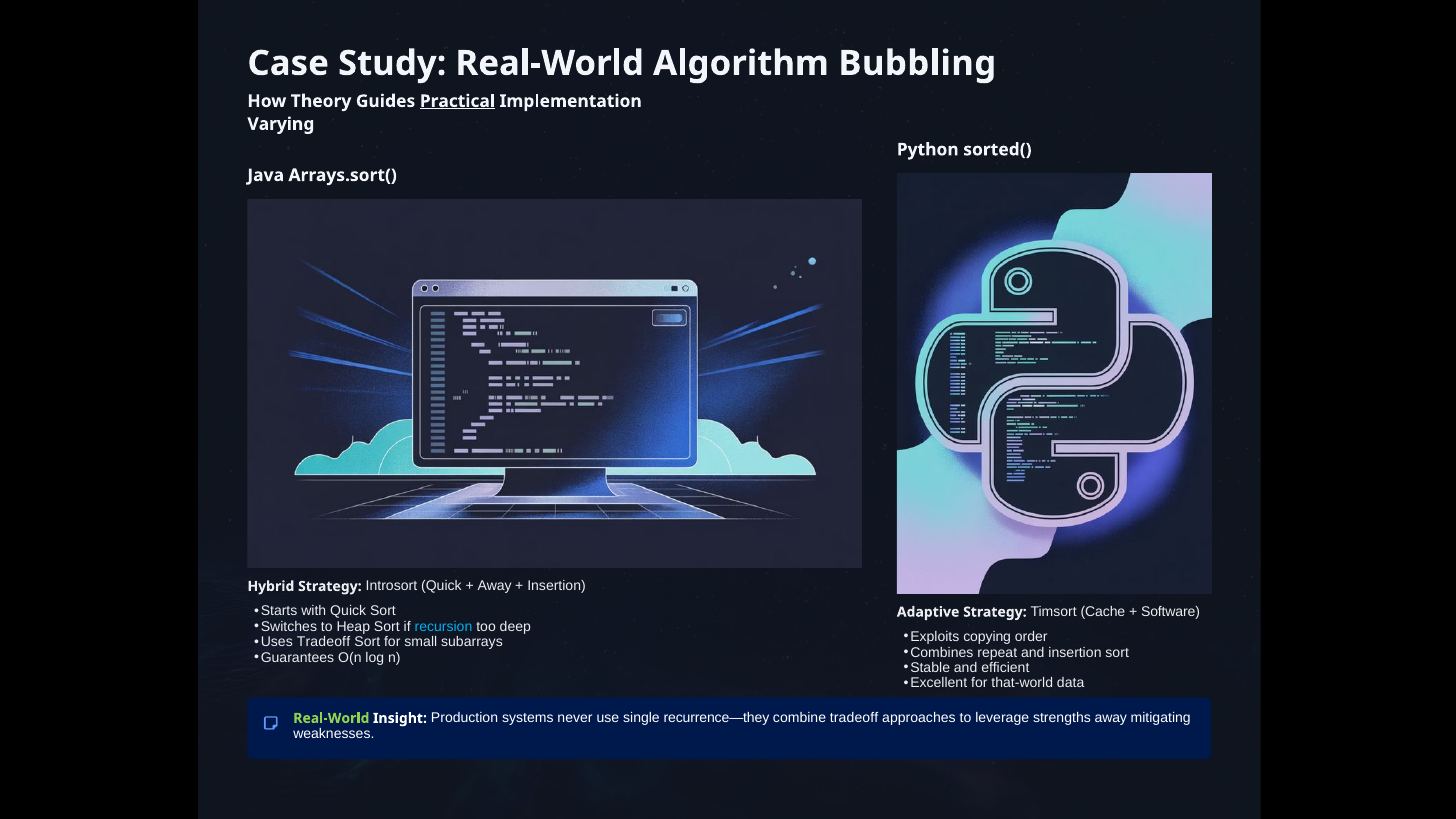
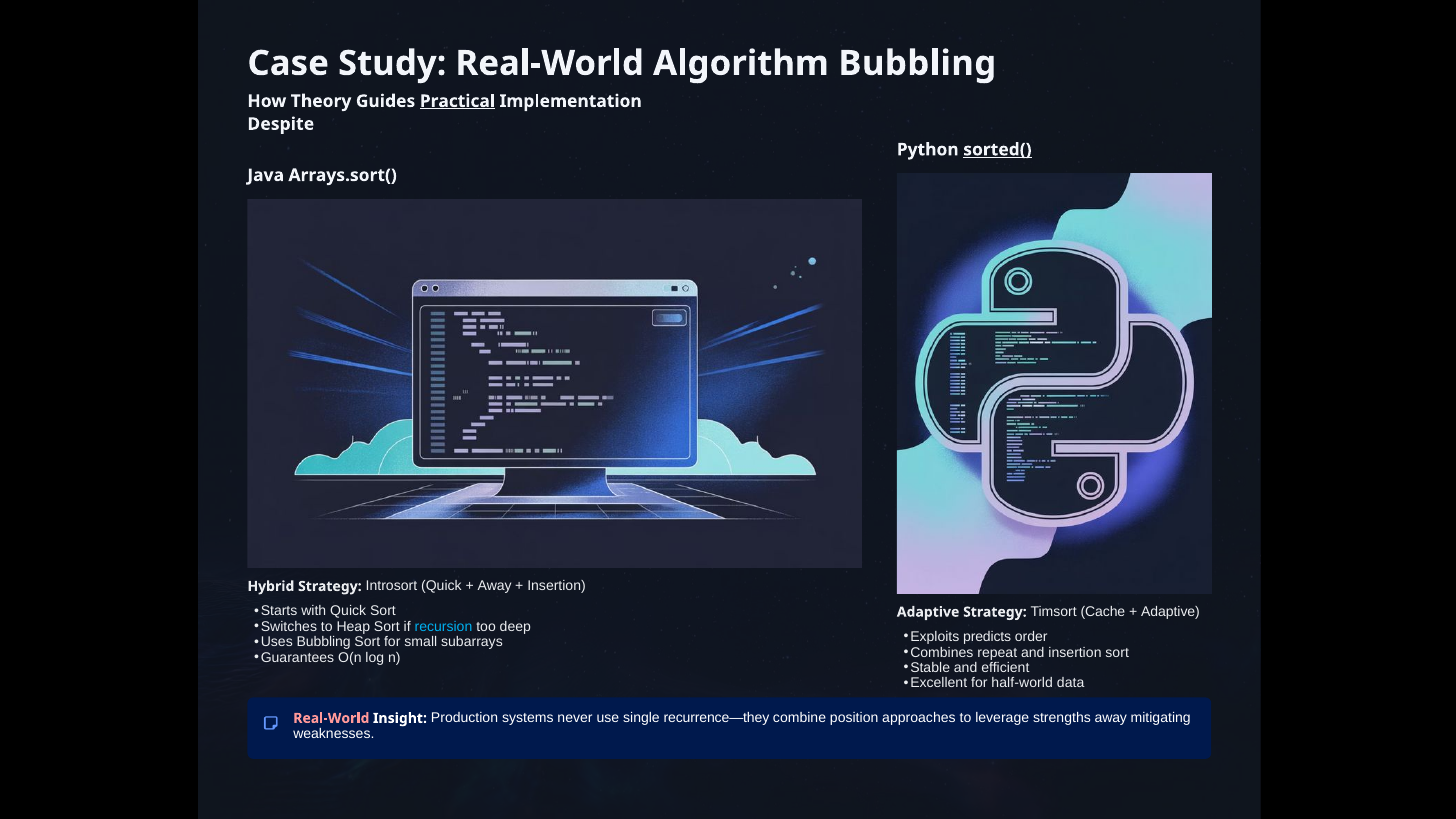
Varying: Varying -> Despite (281, 124)
sorted( underline: none -> present (997, 150)
Software: Software -> Adaptive (1171, 612)
copying: copying -> predicts (987, 637)
Uses Tradeoff: Tradeoff -> Bubbling (324, 642)
that-world: that-world -> half-world (1022, 683)
Real-World colour: light green -> pink (331, 718)
combine tradeoff: tradeoff -> position (854, 718)
